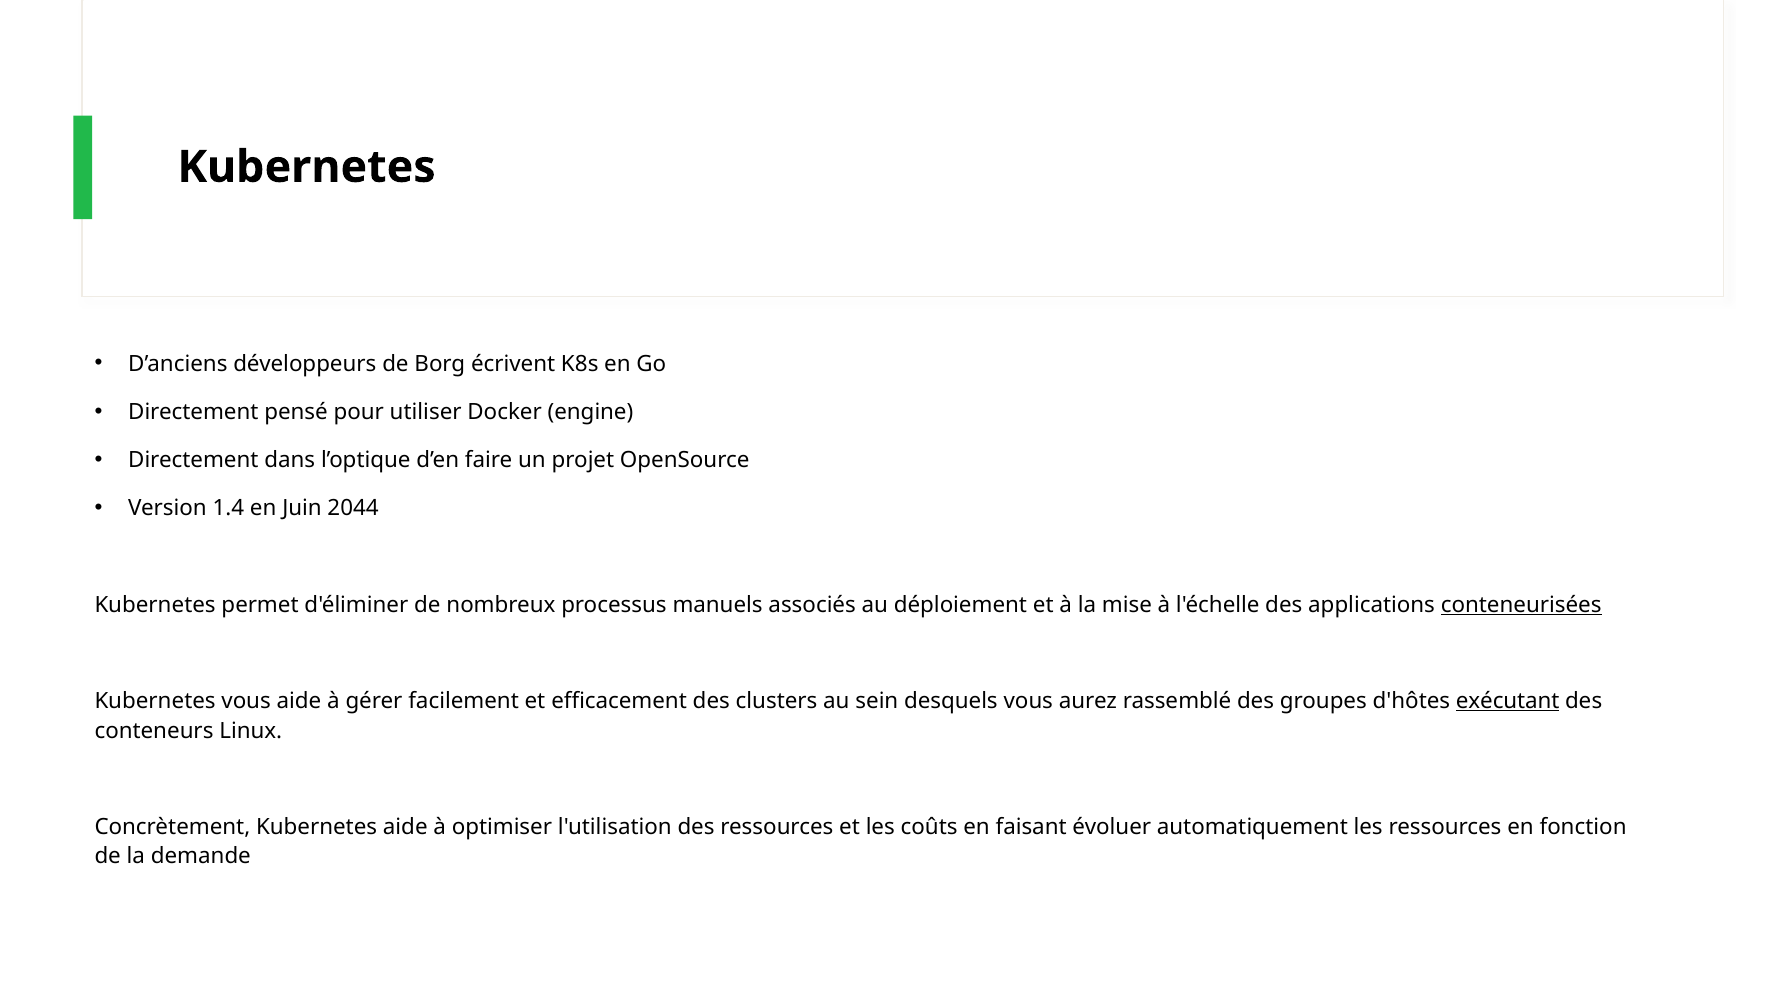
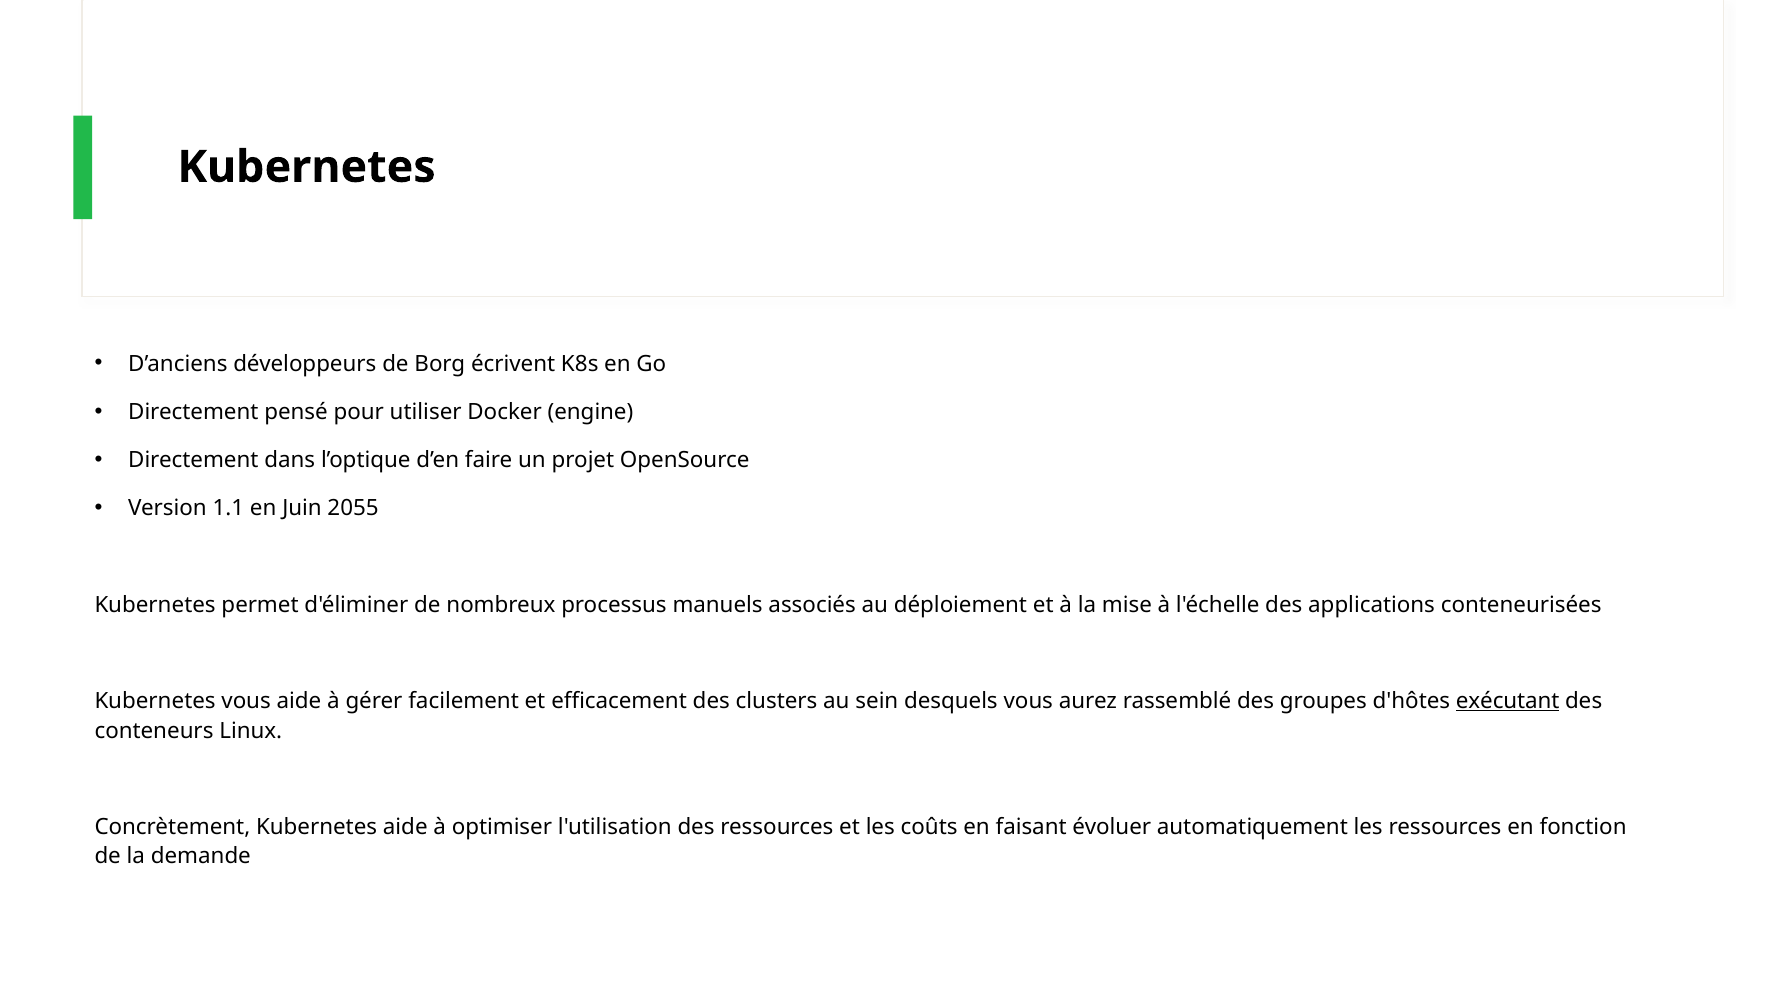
1.4: 1.4 -> 1.1 (228, 508)
2044: 2044 -> 2055 (353, 508)
conteneurisées underline: present -> none (1521, 605)
